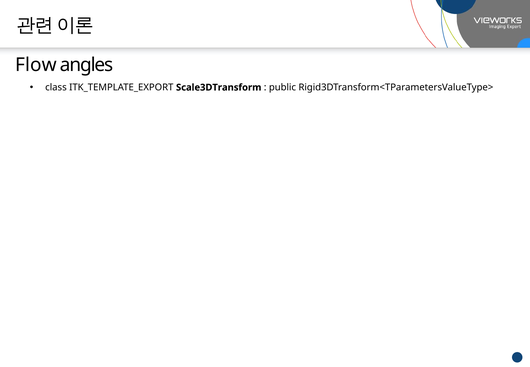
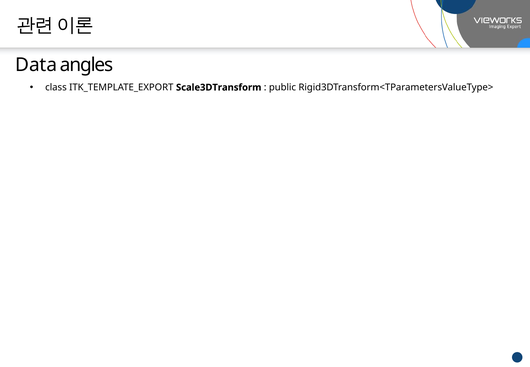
Flow: Flow -> Data (36, 65)
